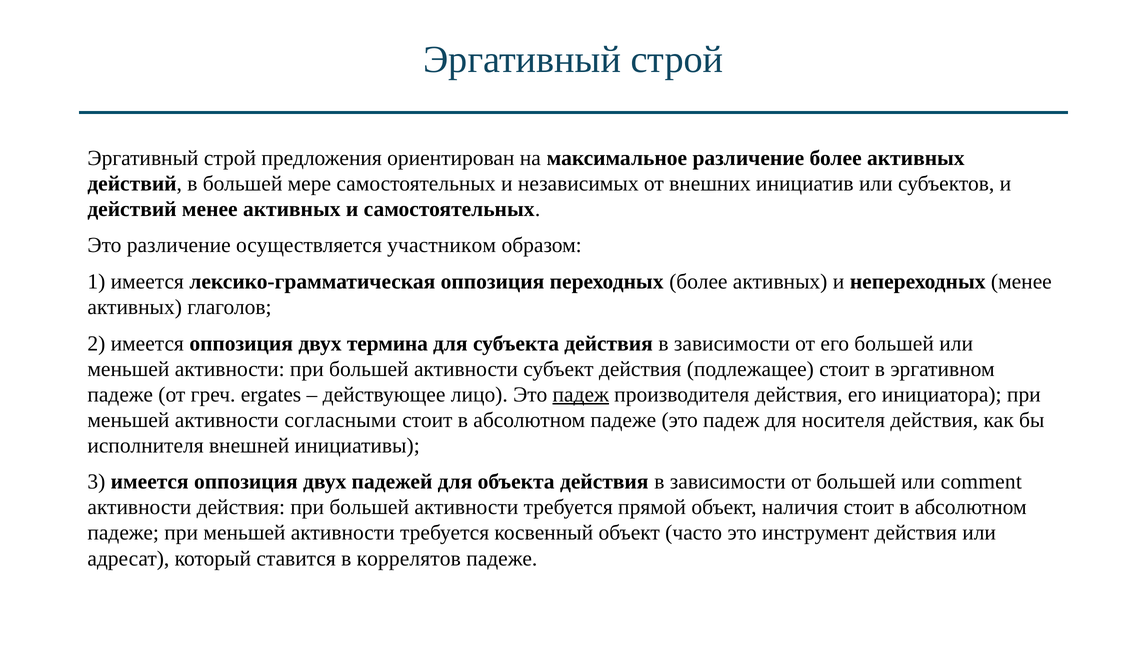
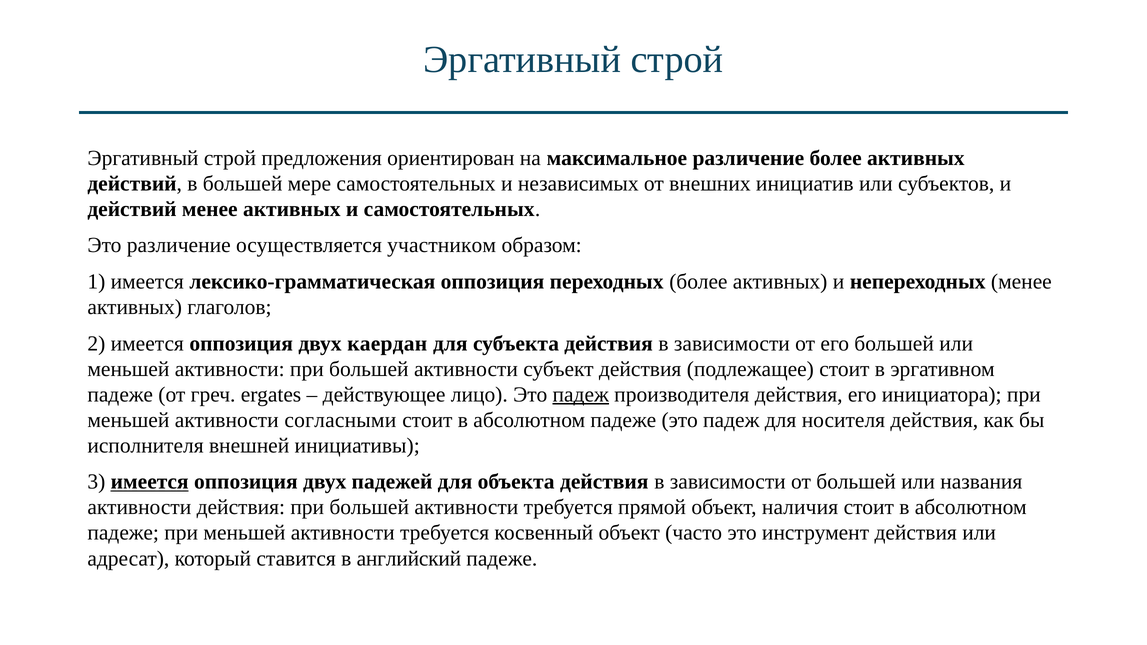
термина: термина -> каердан (387, 344)
имеется underline: none -> present (150, 482)
comment: comment -> названия (981, 482)
коррелятов: коррелятов -> английский (409, 559)
